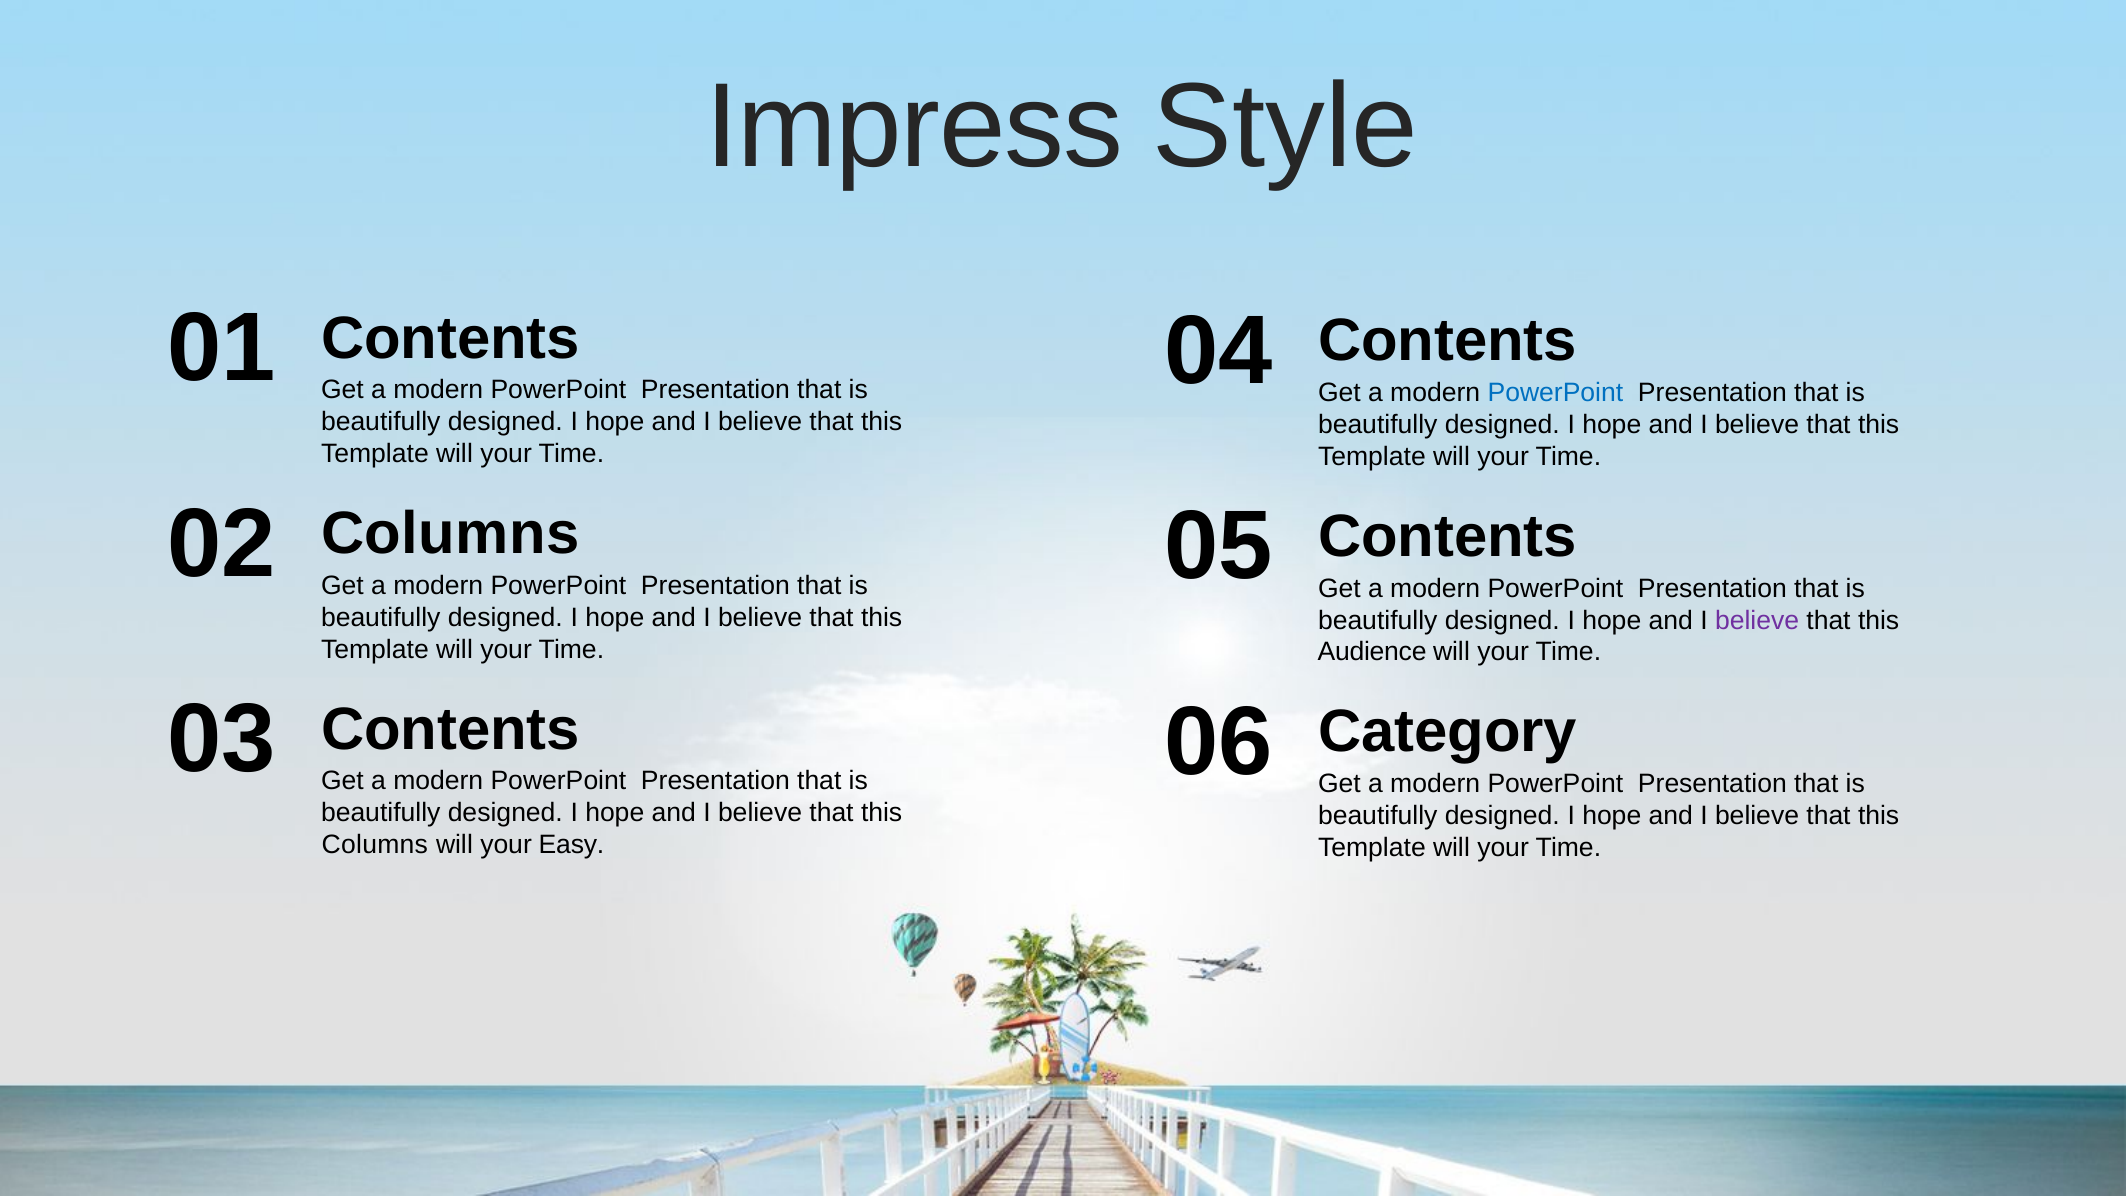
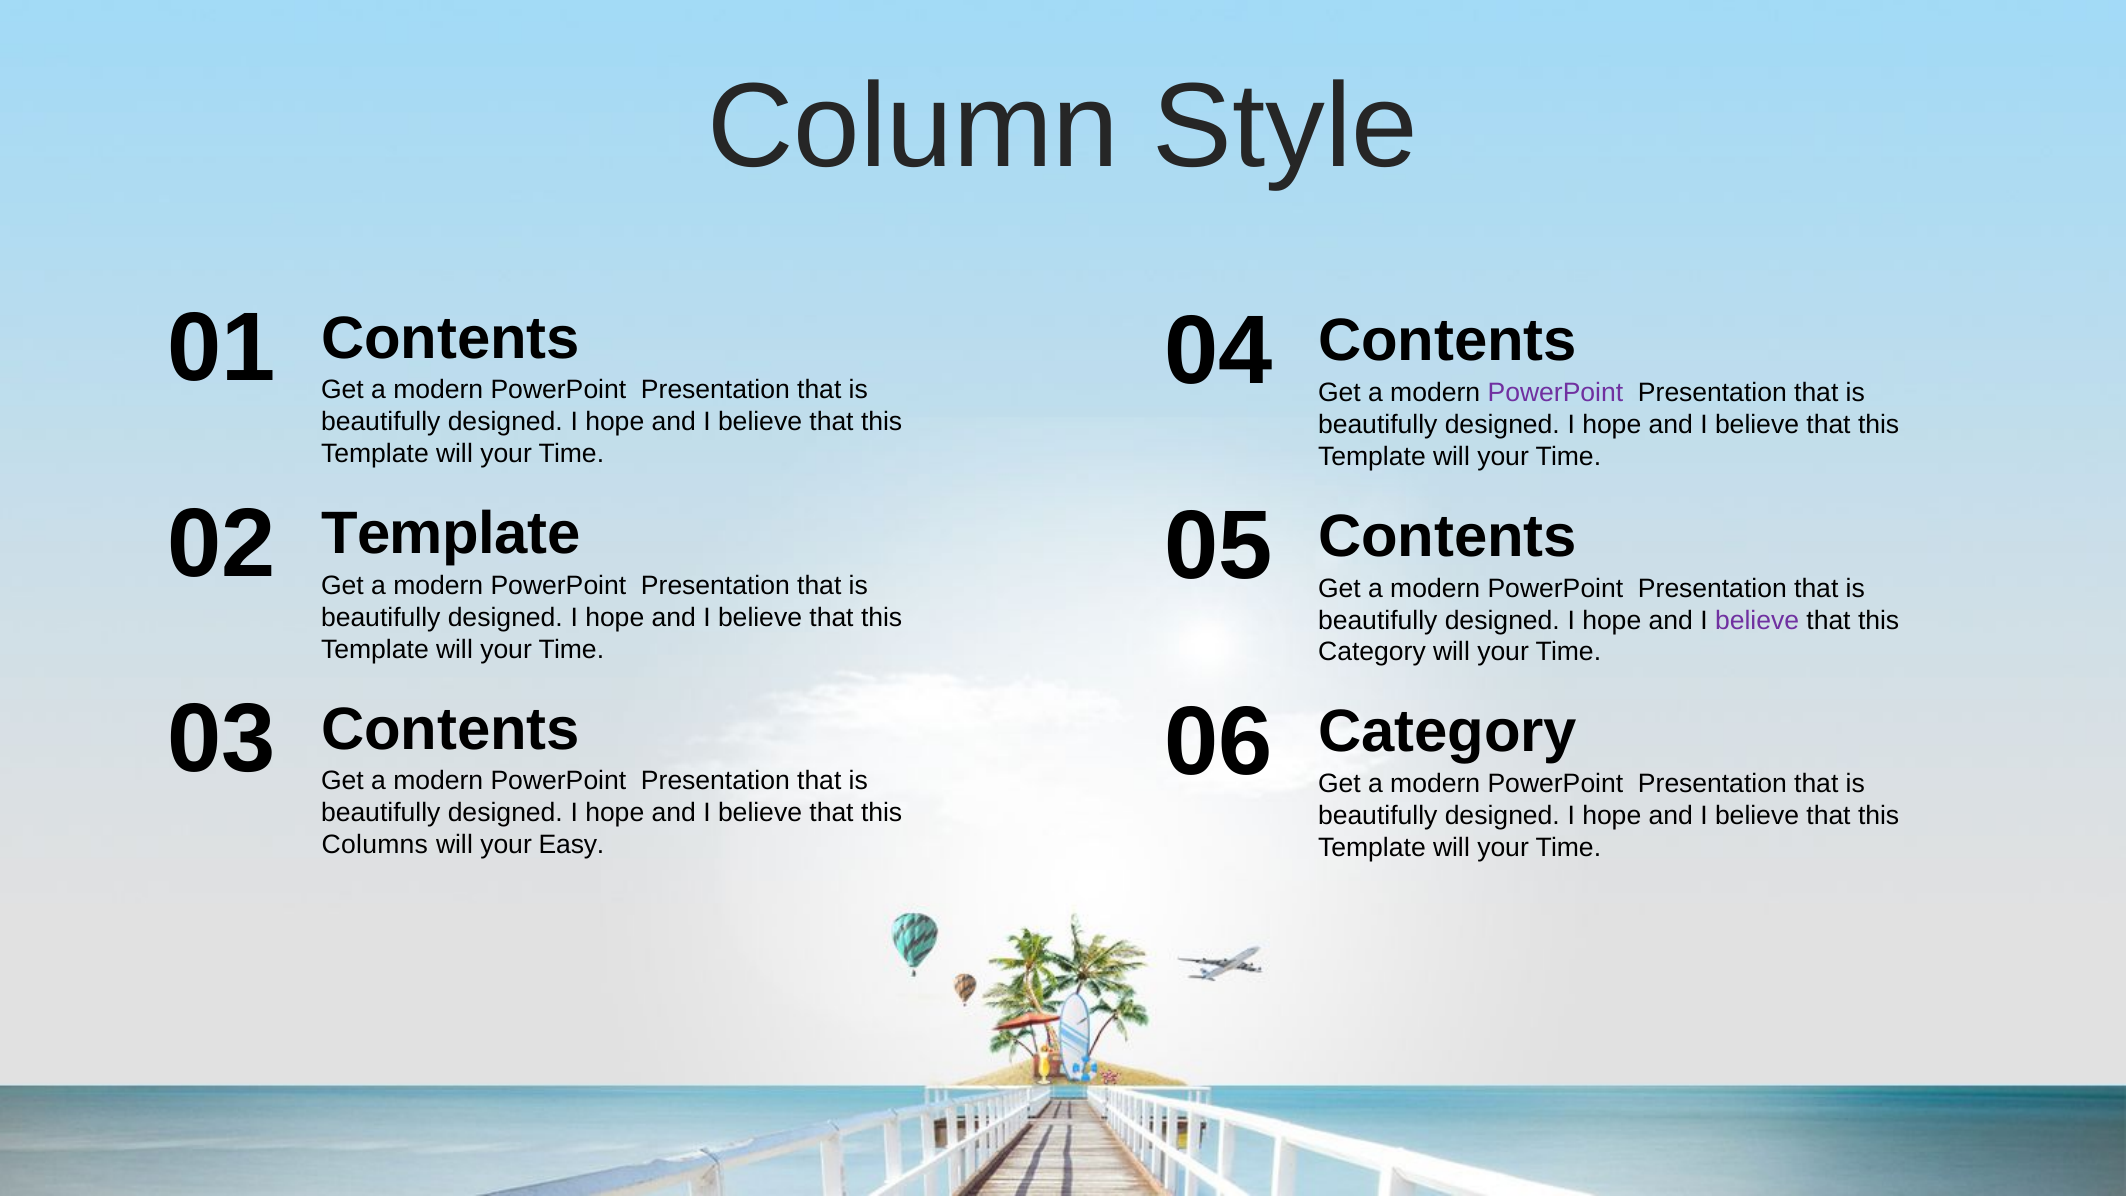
Impress: Impress -> Column (913, 127)
PowerPoint colour: blue -> purple (1555, 393)
Columns: Columns -> Template (451, 534)
Audience: Audience -> Category (1372, 652)
